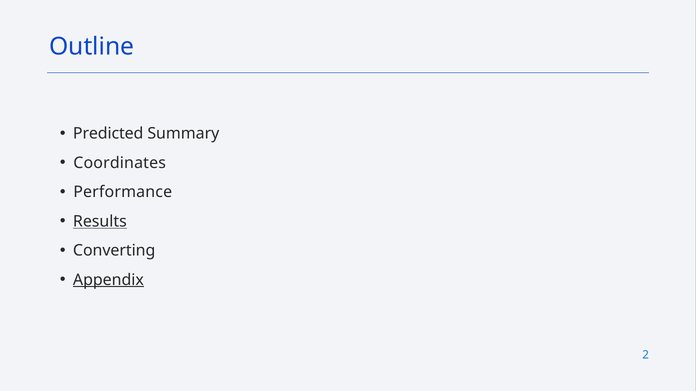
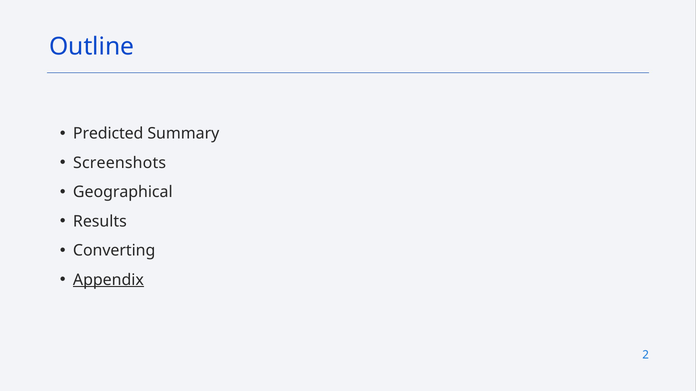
Coordinates: Coordinates -> Screenshots (120, 163)
Performance: Performance -> Geographical (123, 192)
Results underline: present -> none (100, 222)
